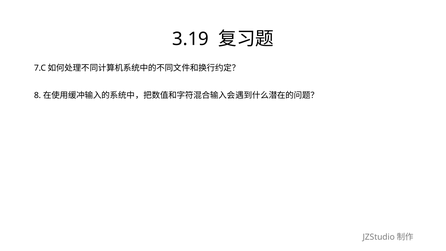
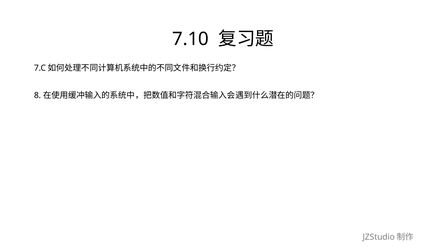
3.19: 3.19 -> 7.10 (191, 39)
